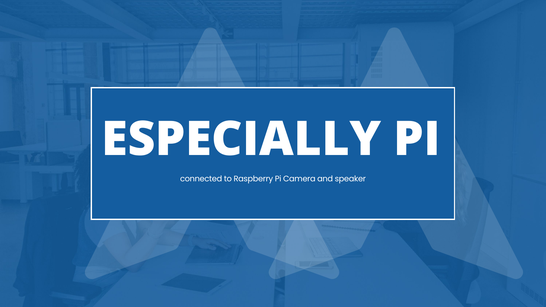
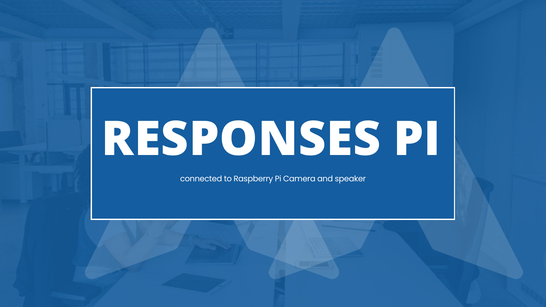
ESPECIALLY: ESPECIALLY -> RESPONSES (241, 139)
